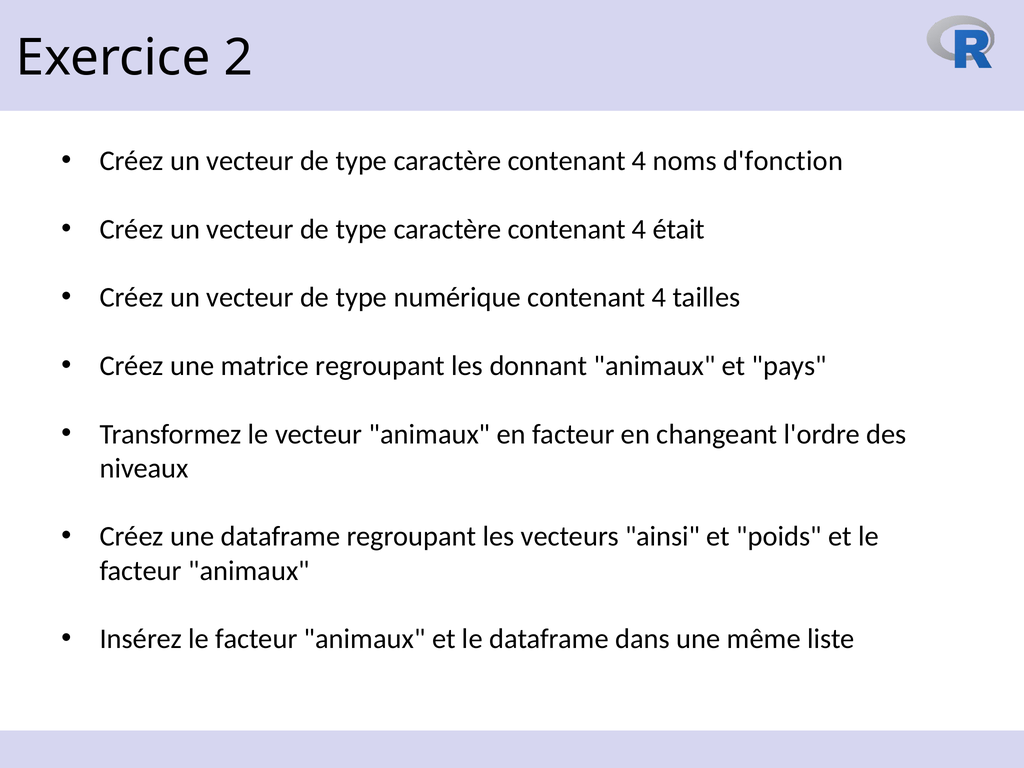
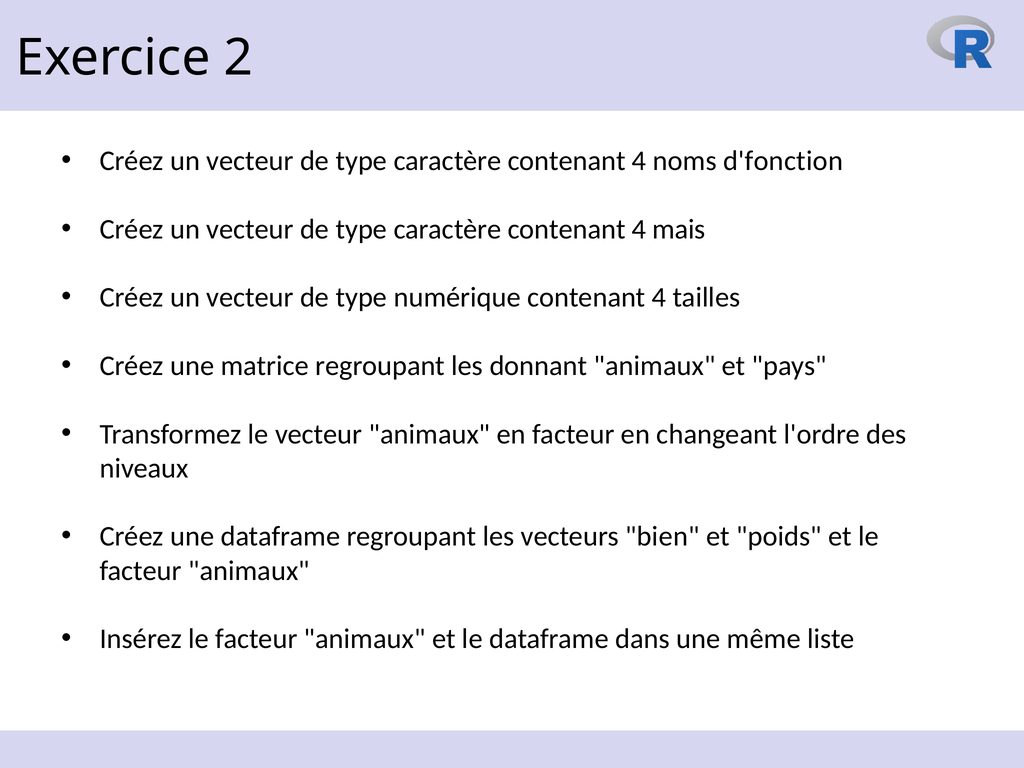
était: était -> mais (679, 229)
ainsi: ainsi -> bien (662, 537)
